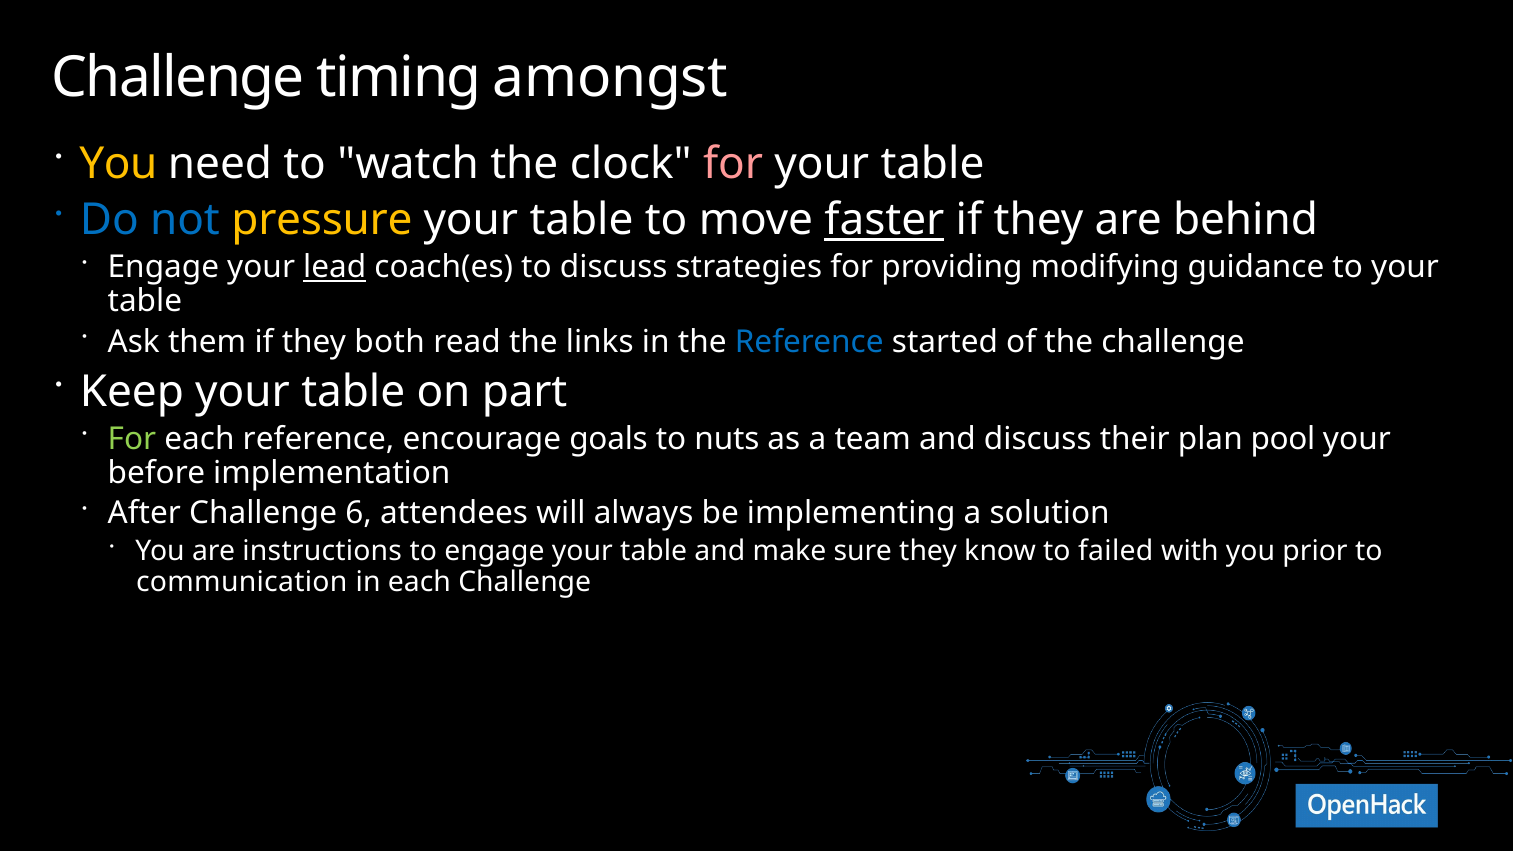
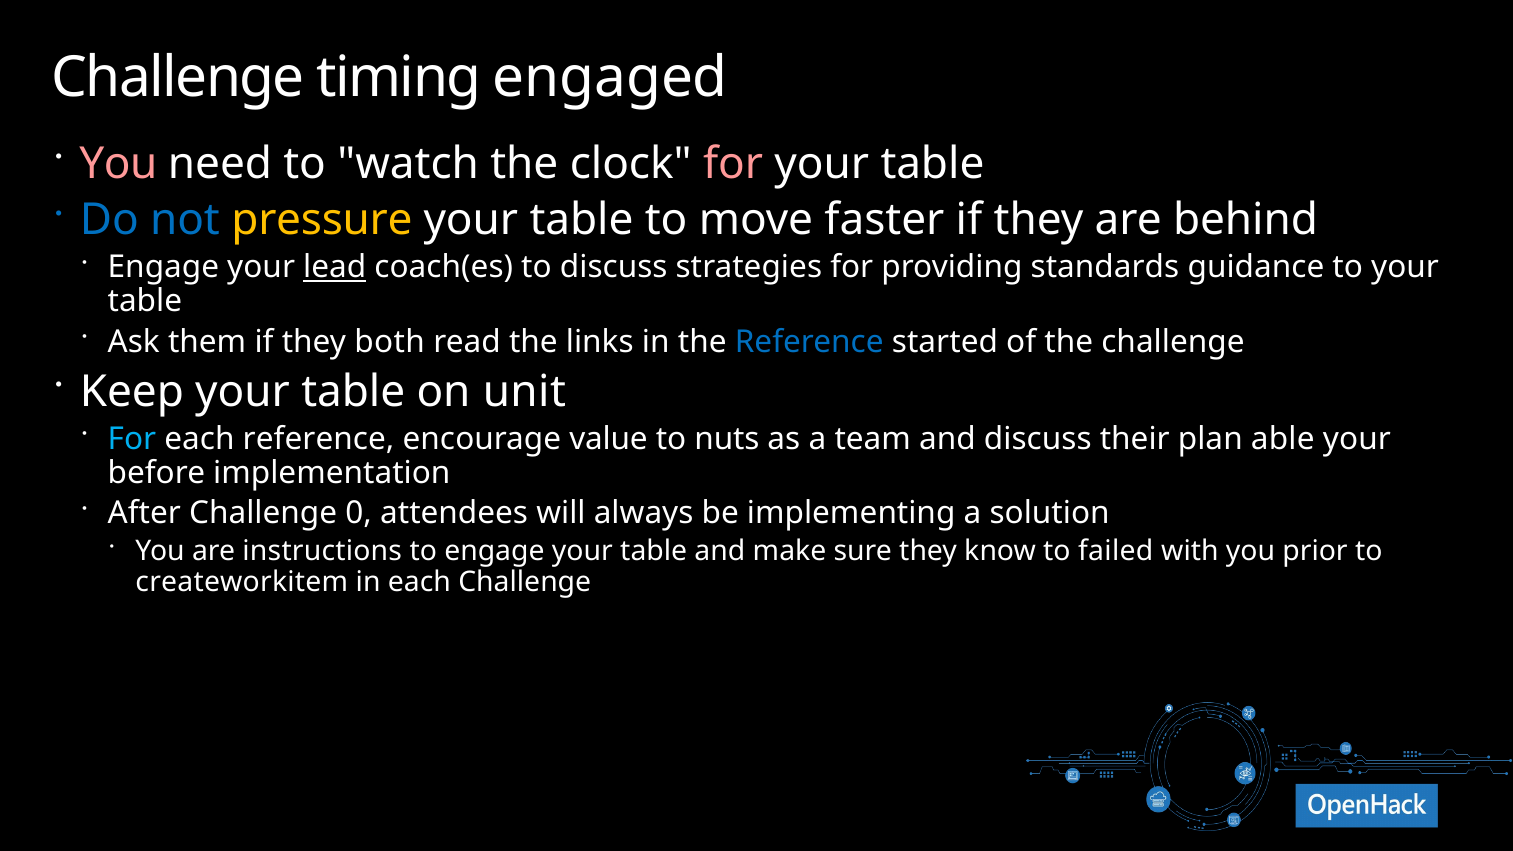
amongst: amongst -> engaged (610, 78)
You colour: yellow -> pink (118, 164)
faster underline: present -> none (884, 220)
modifying: modifying -> standards (1105, 268)
part: part -> unit (524, 392)
For colour: light green -> light blue (132, 439)
goals: goals -> value (609, 439)
pool: pool -> able (1283, 439)
6: 6 -> 0 (359, 513)
communication: communication -> createworkitem (242, 582)
